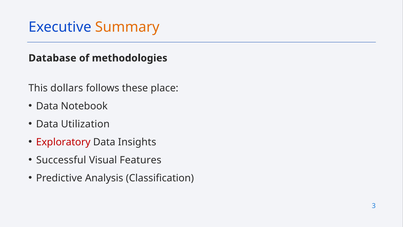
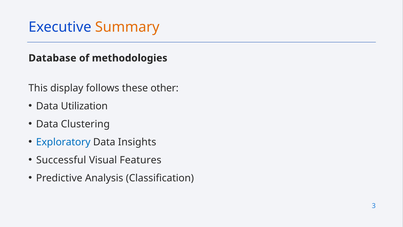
dollars: dollars -> display (67, 88)
place: place -> other (165, 88)
Notebook: Notebook -> Utilization (84, 106)
Utilization: Utilization -> Clustering (85, 124)
Exploratory colour: red -> blue (63, 142)
